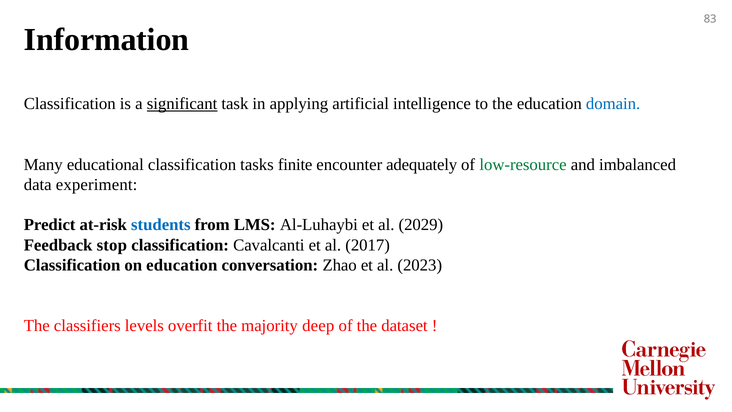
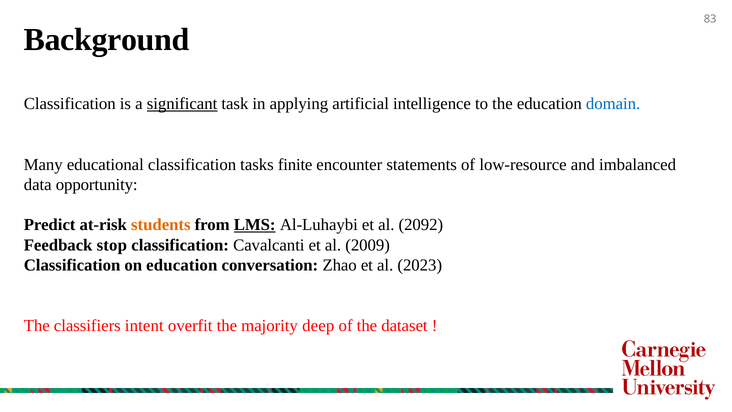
Information: Information -> Background (107, 39)
adequately: adequately -> statements (422, 164)
low-resource colour: green -> black (523, 164)
experiment: experiment -> opportunity (97, 184)
students colour: blue -> orange (161, 225)
LMS underline: none -> present (255, 225)
2029: 2029 -> 2092 (421, 225)
2017: 2017 -> 2009 (368, 245)
levels: levels -> intent (144, 325)
